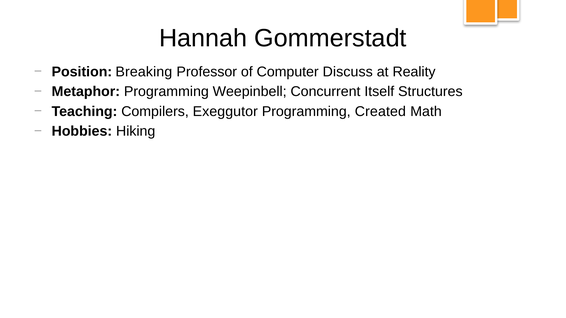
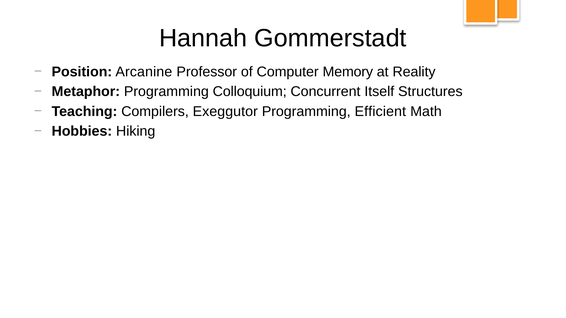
Breaking: Breaking -> Arcanine (144, 72)
Discuss: Discuss -> Memory (348, 72)
Weepinbell: Weepinbell -> Colloquium (250, 92)
Created: Created -> Efficient (380, 112)
